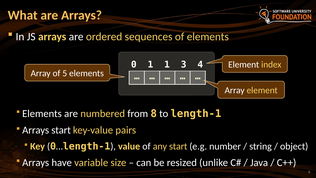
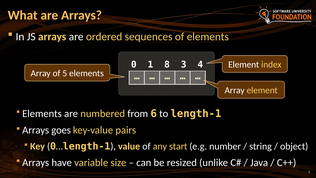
1 1: 1 -> 8 (167, 64)
8: 8 -> 6 (154, 113)
Arrays start: start -> goes (61, 130)
